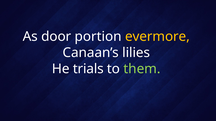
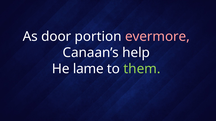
evermore colour: yellow -> pink (157, 37)
lilies: lilies -> help (136, 53)
trials: trials -> lame (88, 69)
